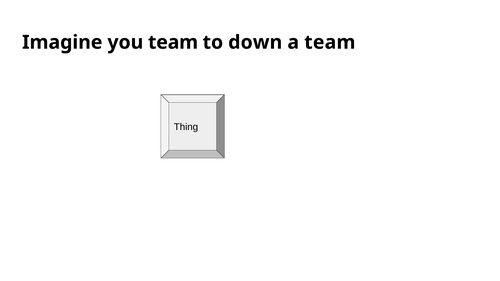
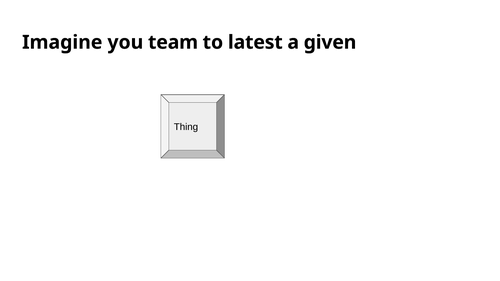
down: down -> latest (255, 42)
a team: team -> given (330, 42)
